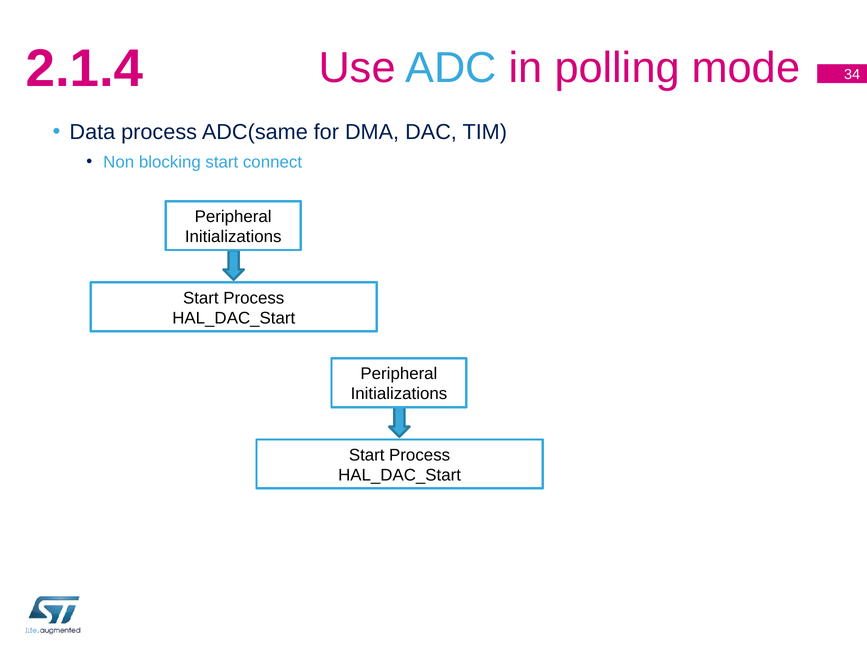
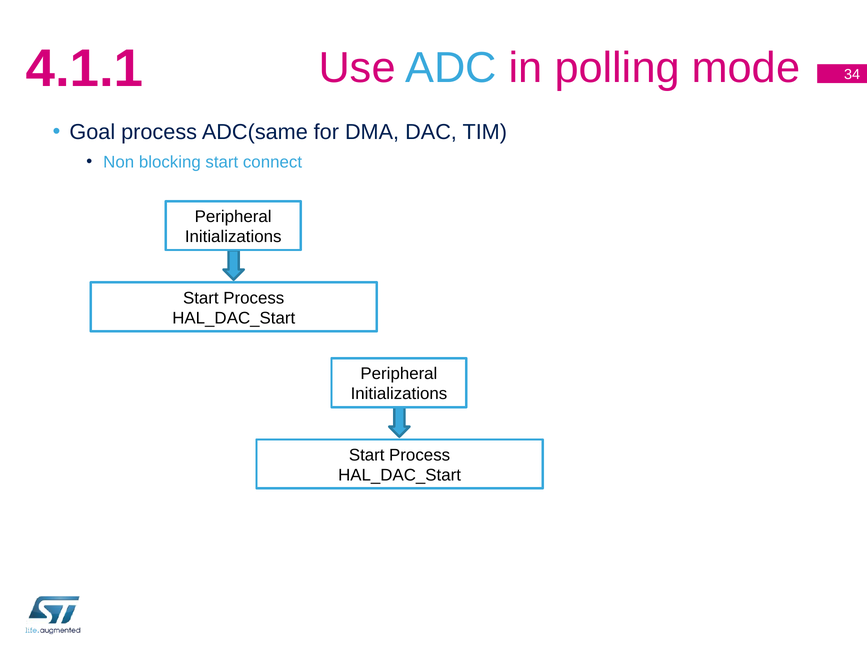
2.1.4: 2.1.4 -> 4.1.1 (85, 69)
Data: Data -> Goal (92, 132)
